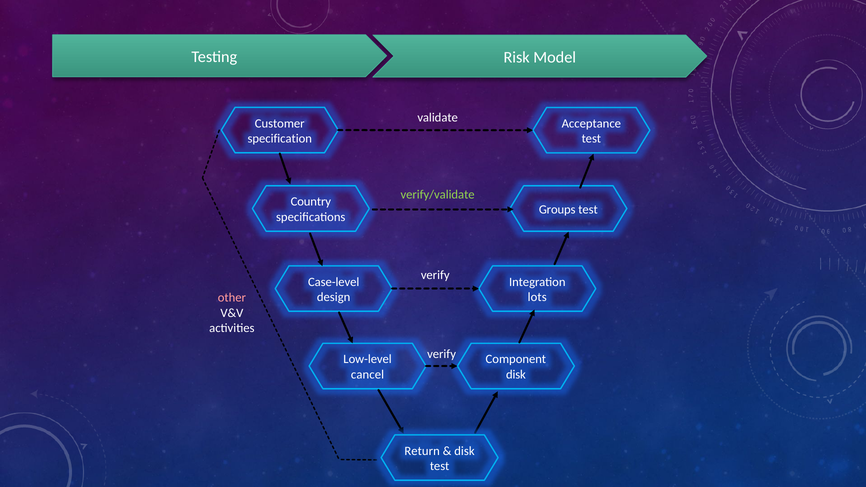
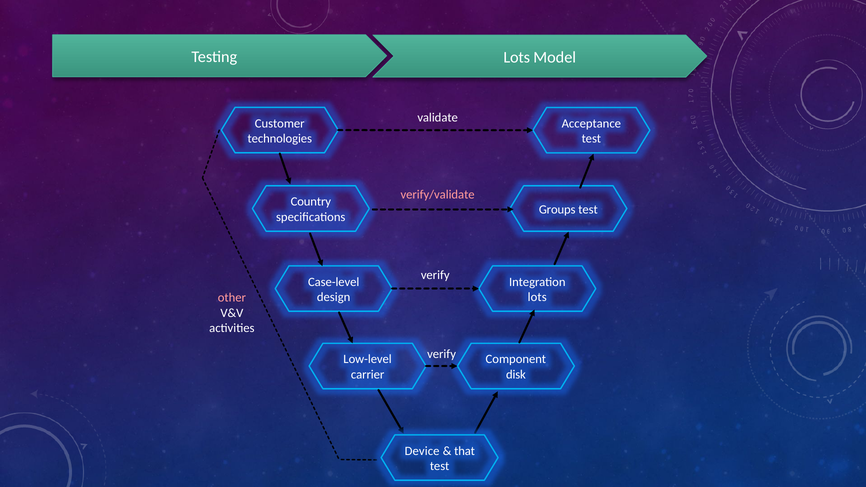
Testing Risk: Risk -> Lots (517, 57)
specification: specification -> technologies (280, 139)
verify/validate colour: light green -> pink (438, 195)
cancel: cancel -> carrier (368, 375)
Return: Return -> Device (422, 451)
disk: disk -> that (465, 451)
